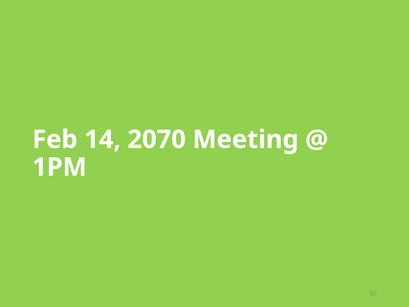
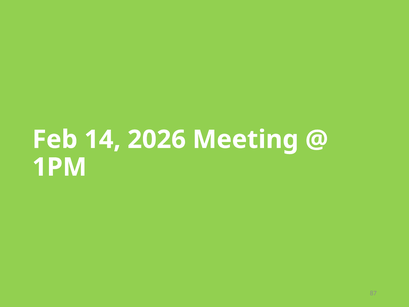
2070: 2070 -> 2026 (157, 139)
